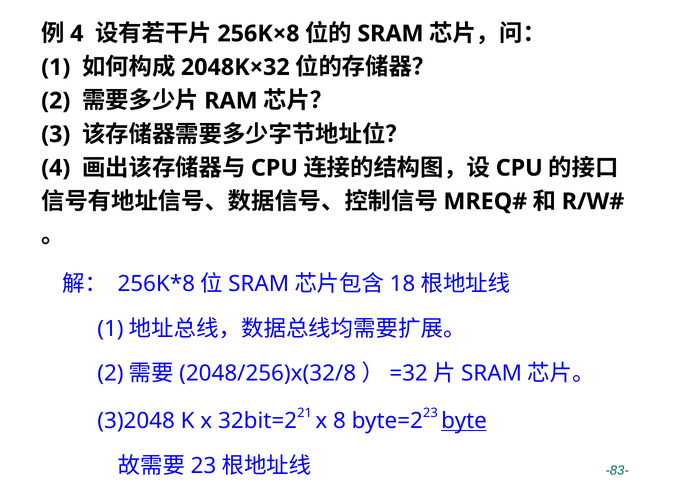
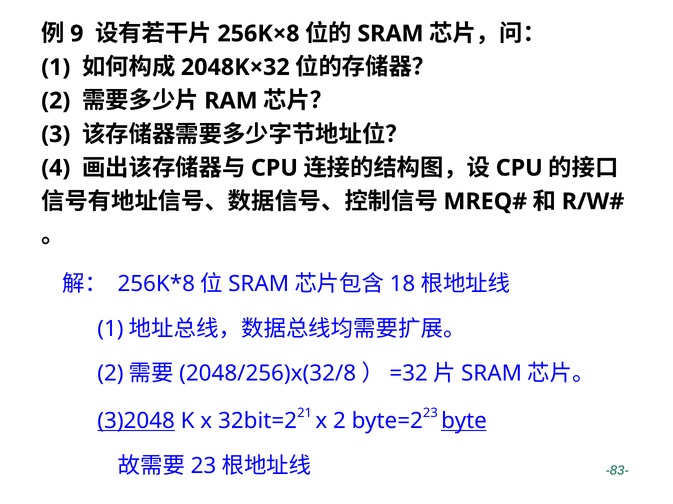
4: 4 -> 9 (77, 34)
3)2048 underline: none -> present (136, 421)
x 8: 8 -> 2 (339, 421)
